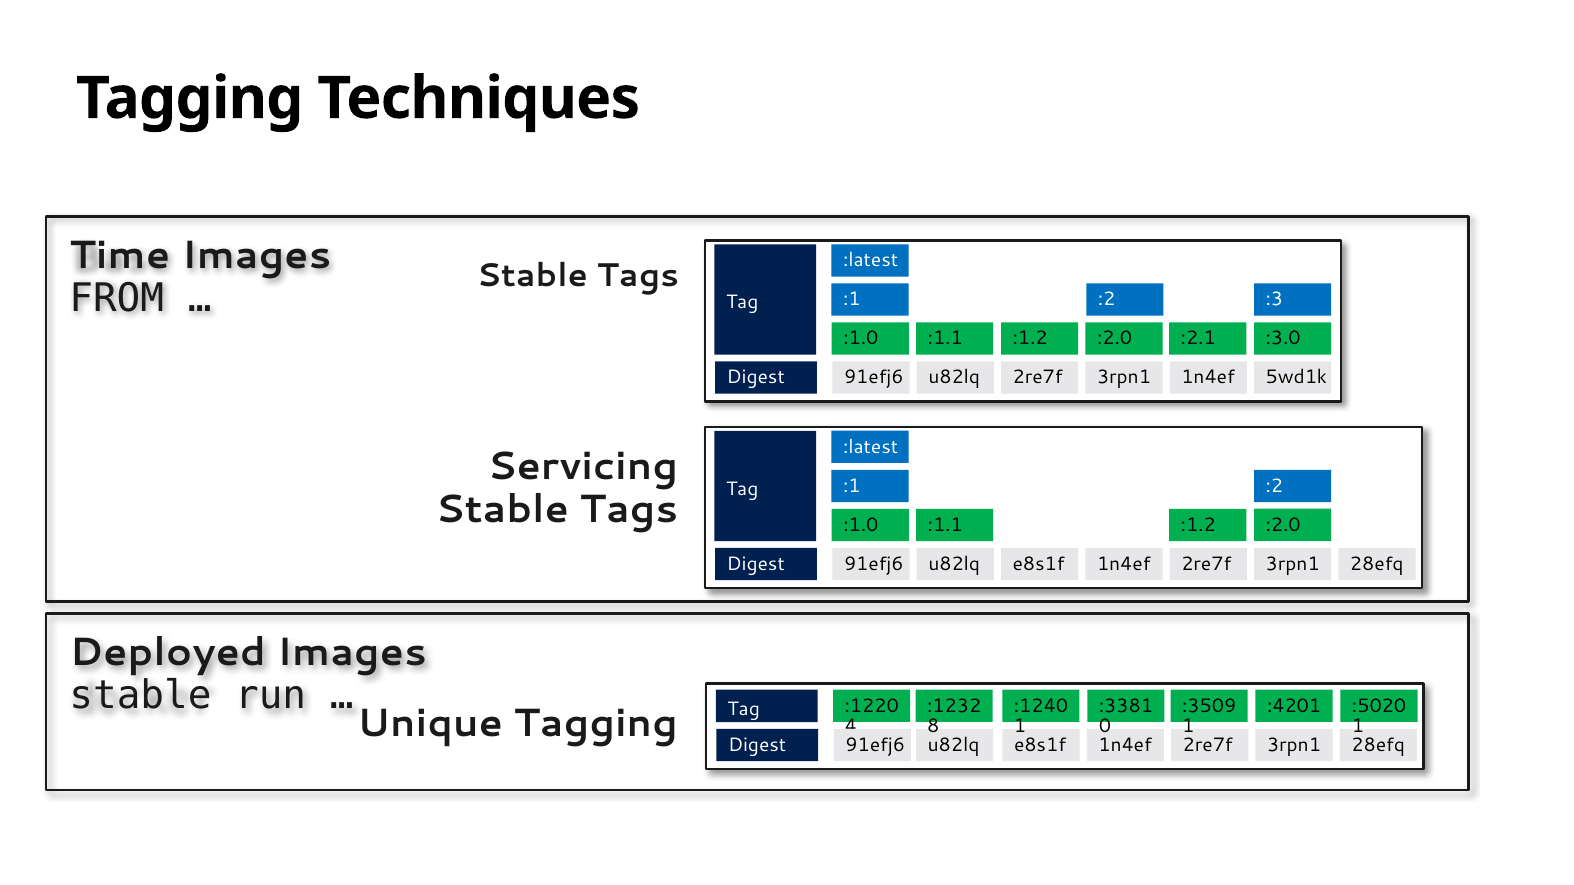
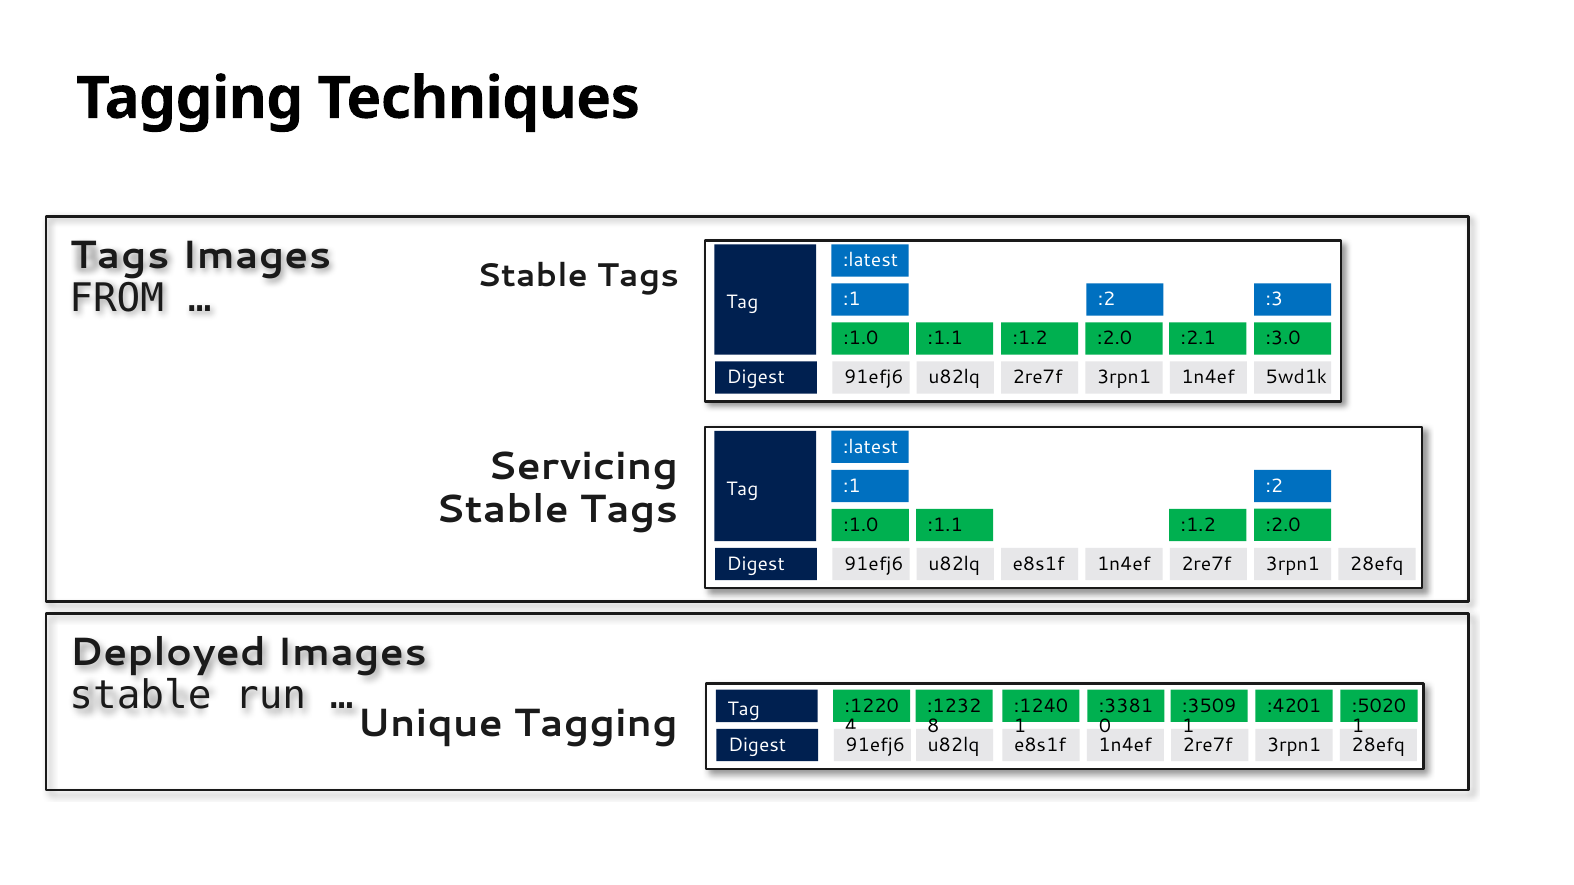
Time: Time -> Tags (120, 256)
